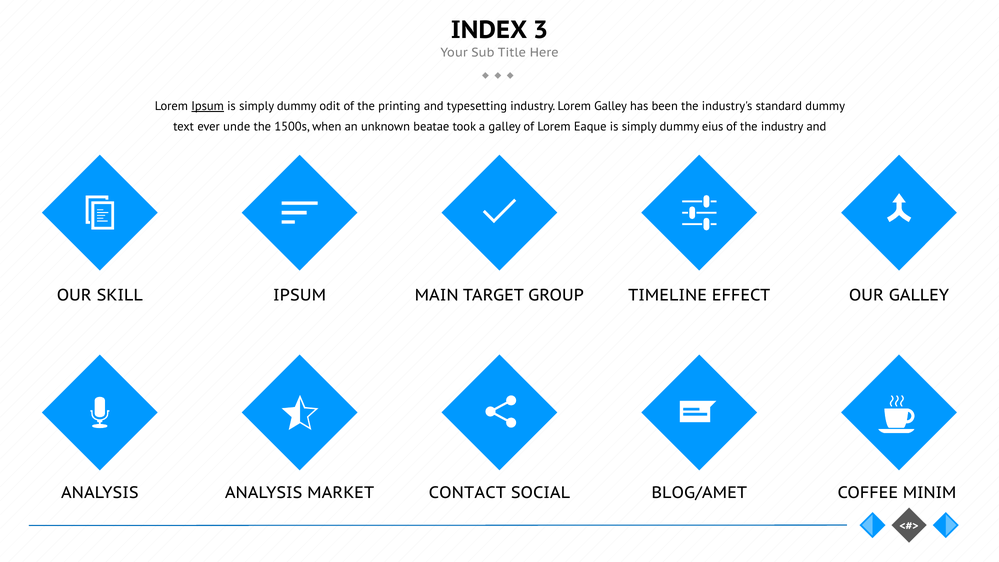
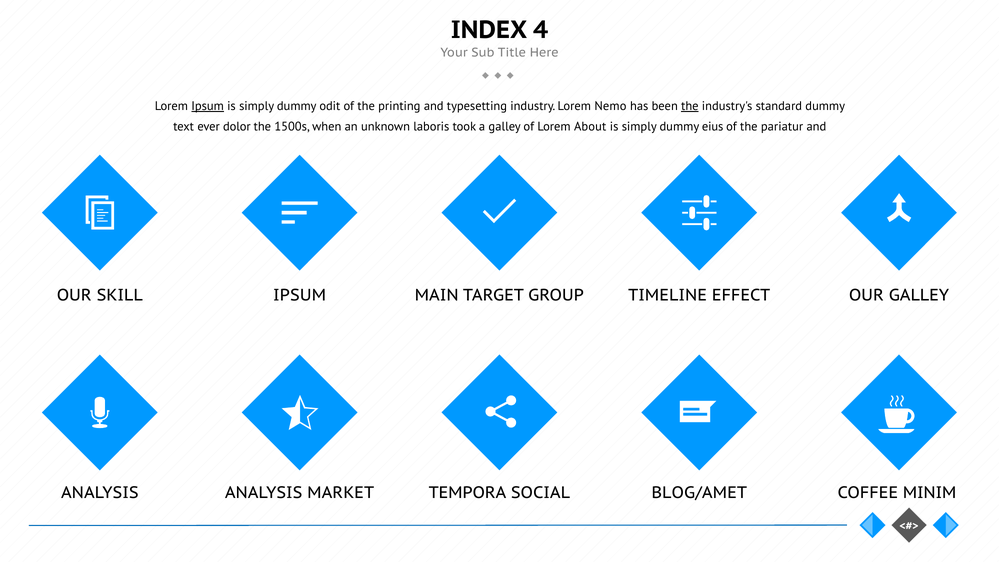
3: 3 -> 4 (541, 30)
Lorem Galley: Galley -> Nemo (610, 106)
the underline: none -> present (690, 106)
unde: unde -> dolor (237, 127)
beatae: beatae -> laboris (431, 127)
Eaque: Eaque -> About (590, 127)
the industry: industry -> pariatur (782, 127)
CONTACT: CONTACT -> TEMPORA (467, 493)
